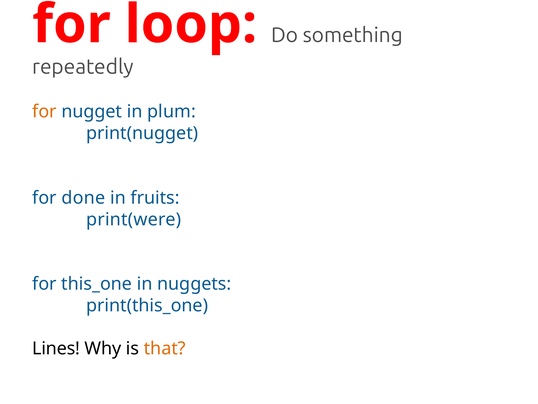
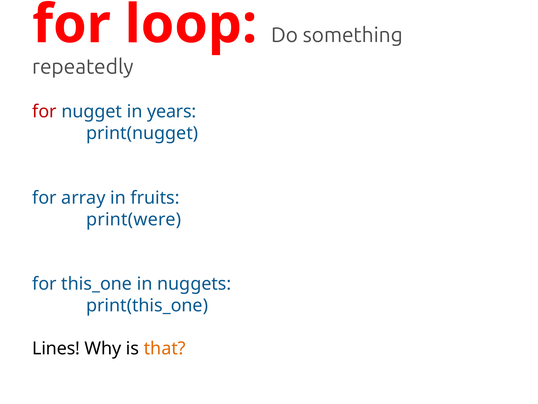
for colour: orange -> red (44, 112)
plum: plum -> years (172, 112)
done: done -> array (83, 198)
